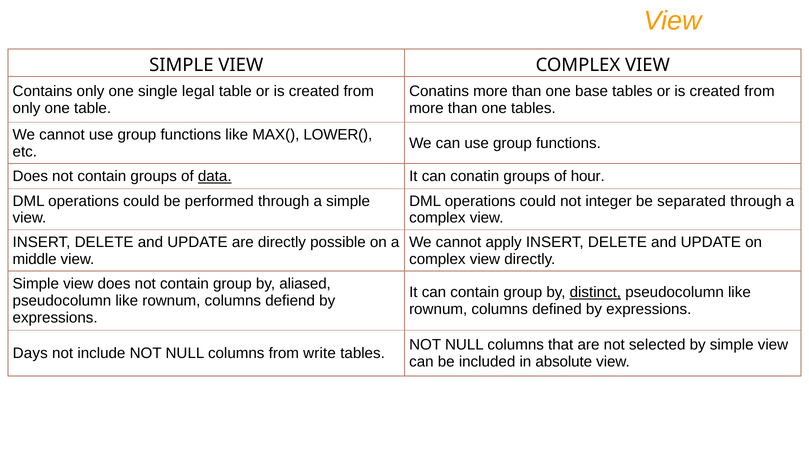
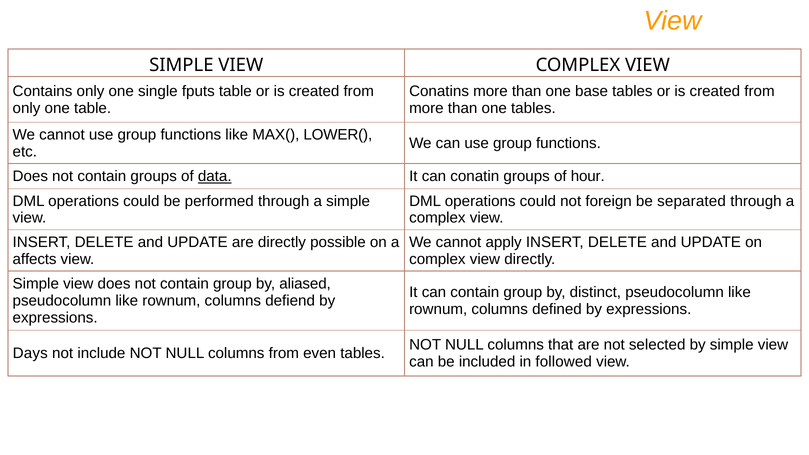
legal: legal -> fputs (198, 91)
integer: integer -> foreign (609, 201)
middle: middle -> affects (35, 259)
distinct underline: present -> none (595, 292)
write: write -> even (320, 353)
absolute: absolute -> followed (564, 362)
